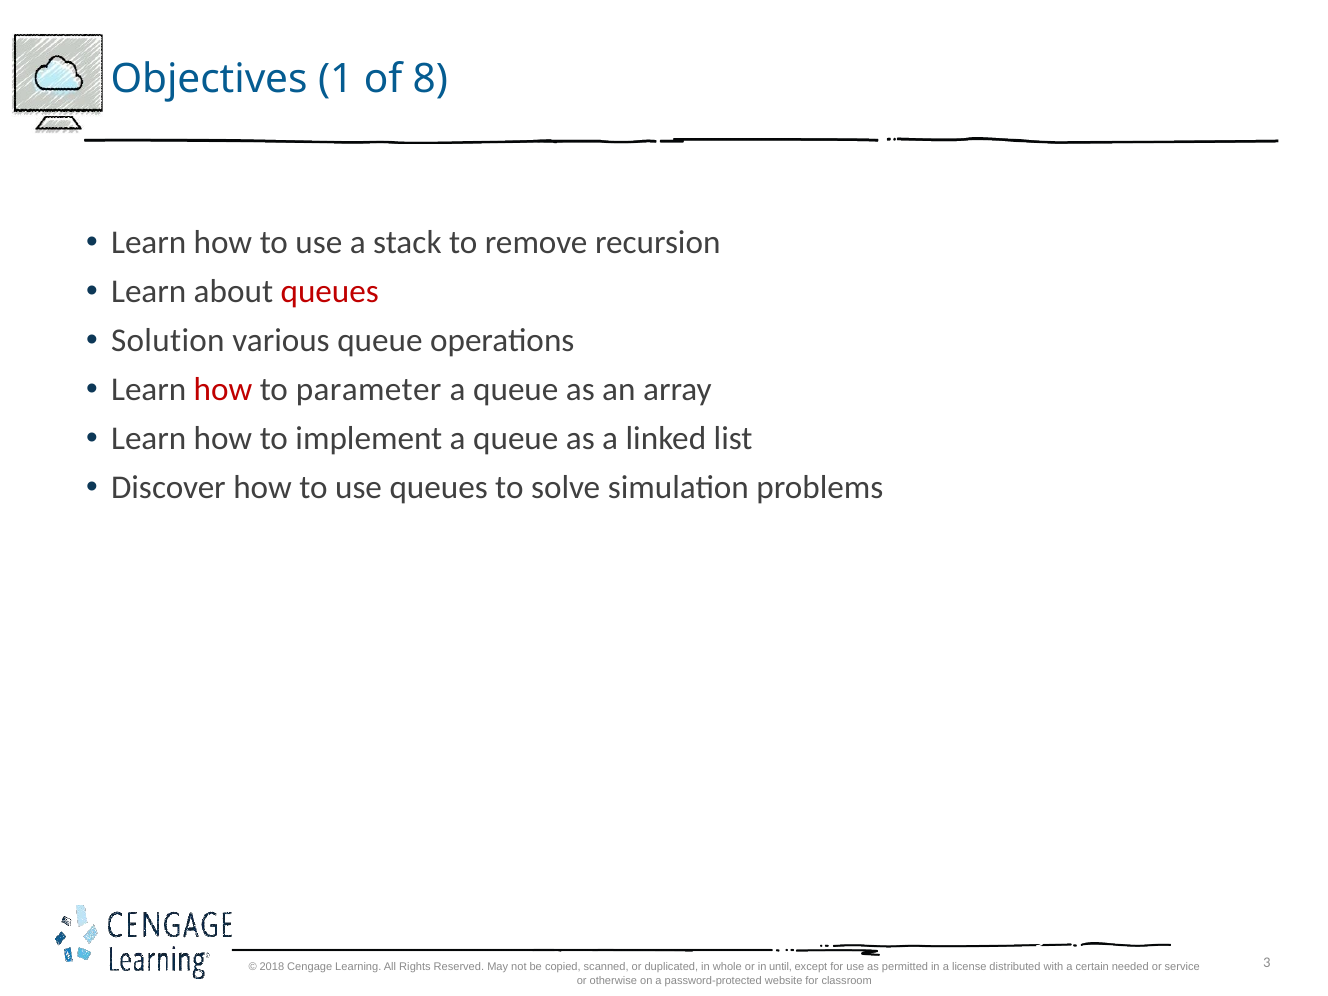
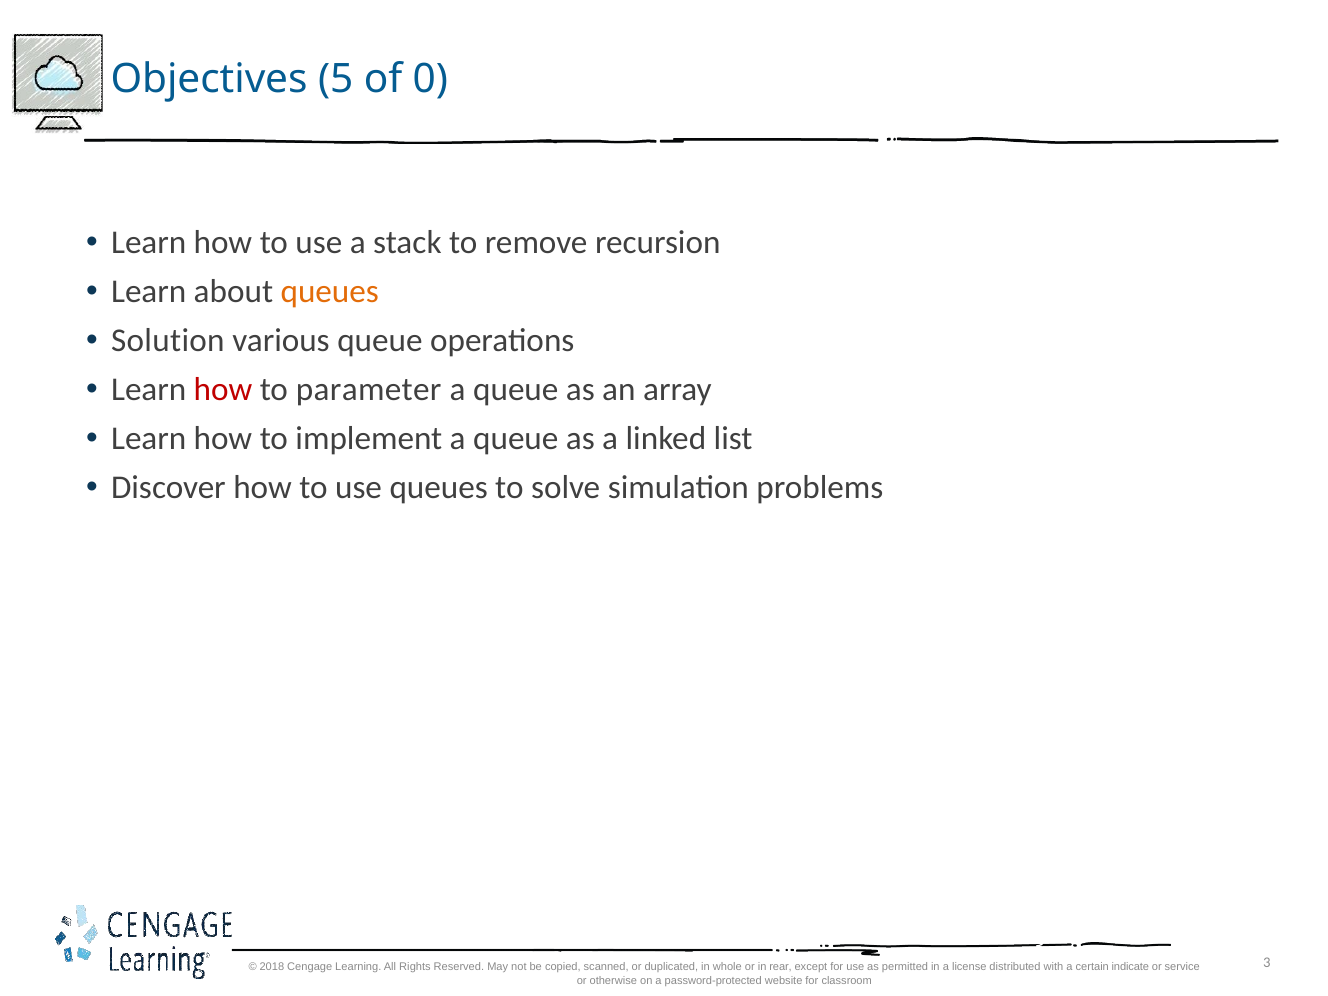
1: 1 -> 5 (336, 80)
8: 8 -> 0 (430, 80)
queues colour: red -> orange (330, 292)
until: until -> rear (781, 967)
needed: needed -> indicate (1130, 967)
